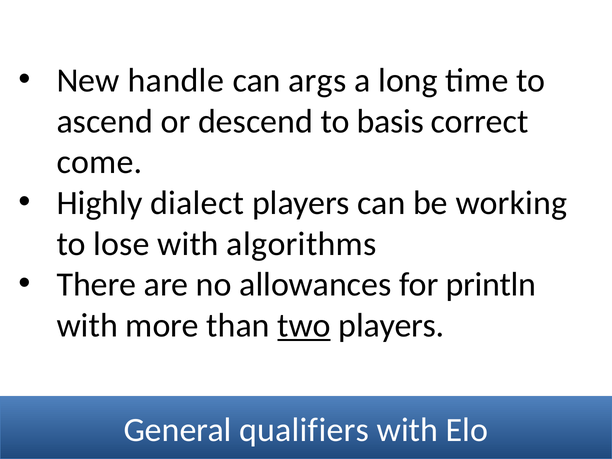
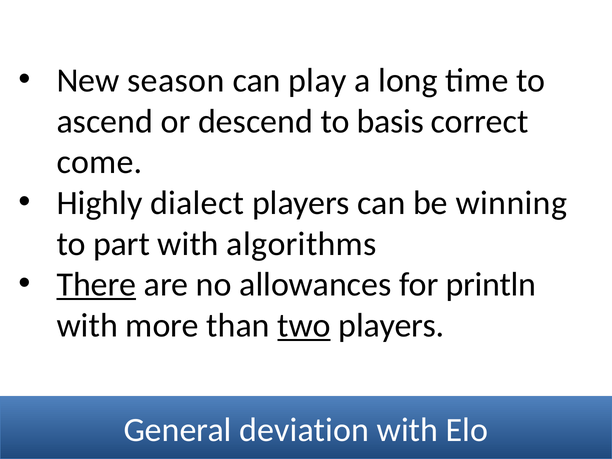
handle: handle -> season (176, 81)
args: args -> play (317, 81)
working: working -> winning (511, 203)
lose: lose -> part (122, 244)
There underline: none -> present (96, 285)
qualifiers: qualifiers -> deviation (304, 430)
